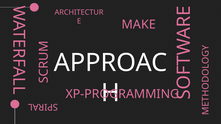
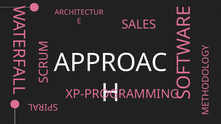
MAKE: MAKE -> SALES (139, 25)
